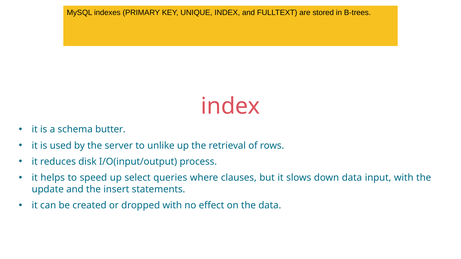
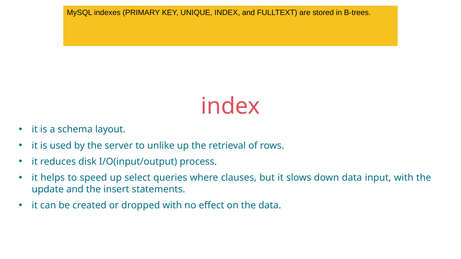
butter: butter -> layout (110, 130)
